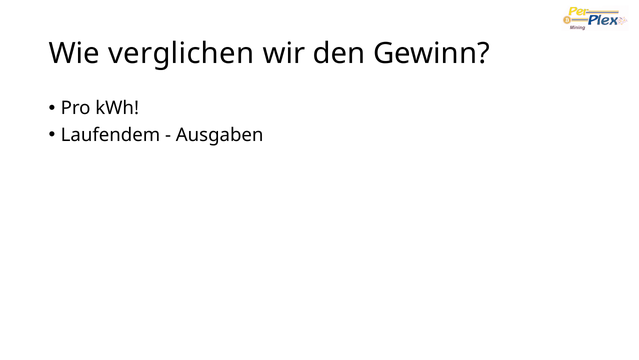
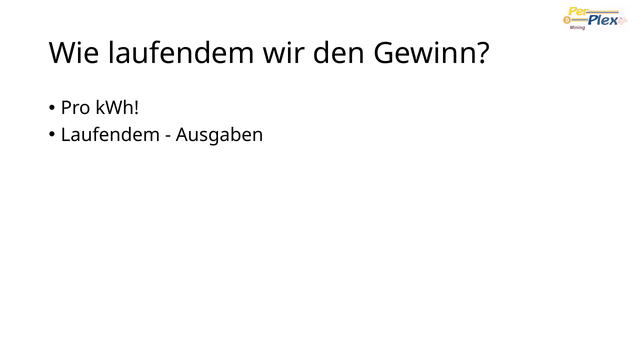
Wie verglichen: verglichen -> laufendem (181, 54)
